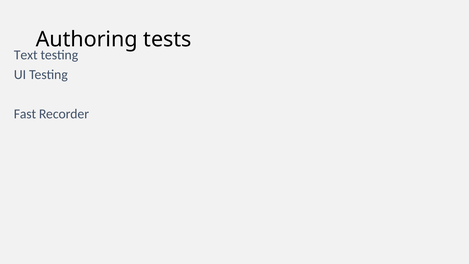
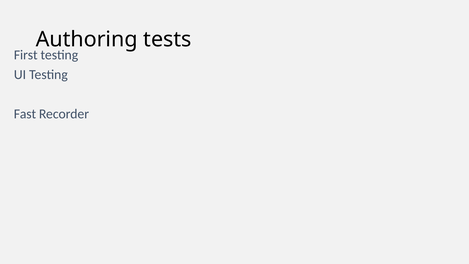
Text: Text -> First (26, 55)
